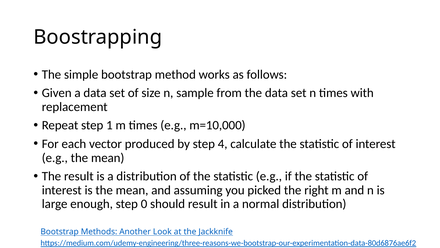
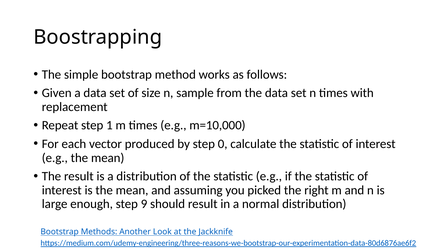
4: 4 -> 0 (223, 144)
0: 0 -> 9 (144, 204)
